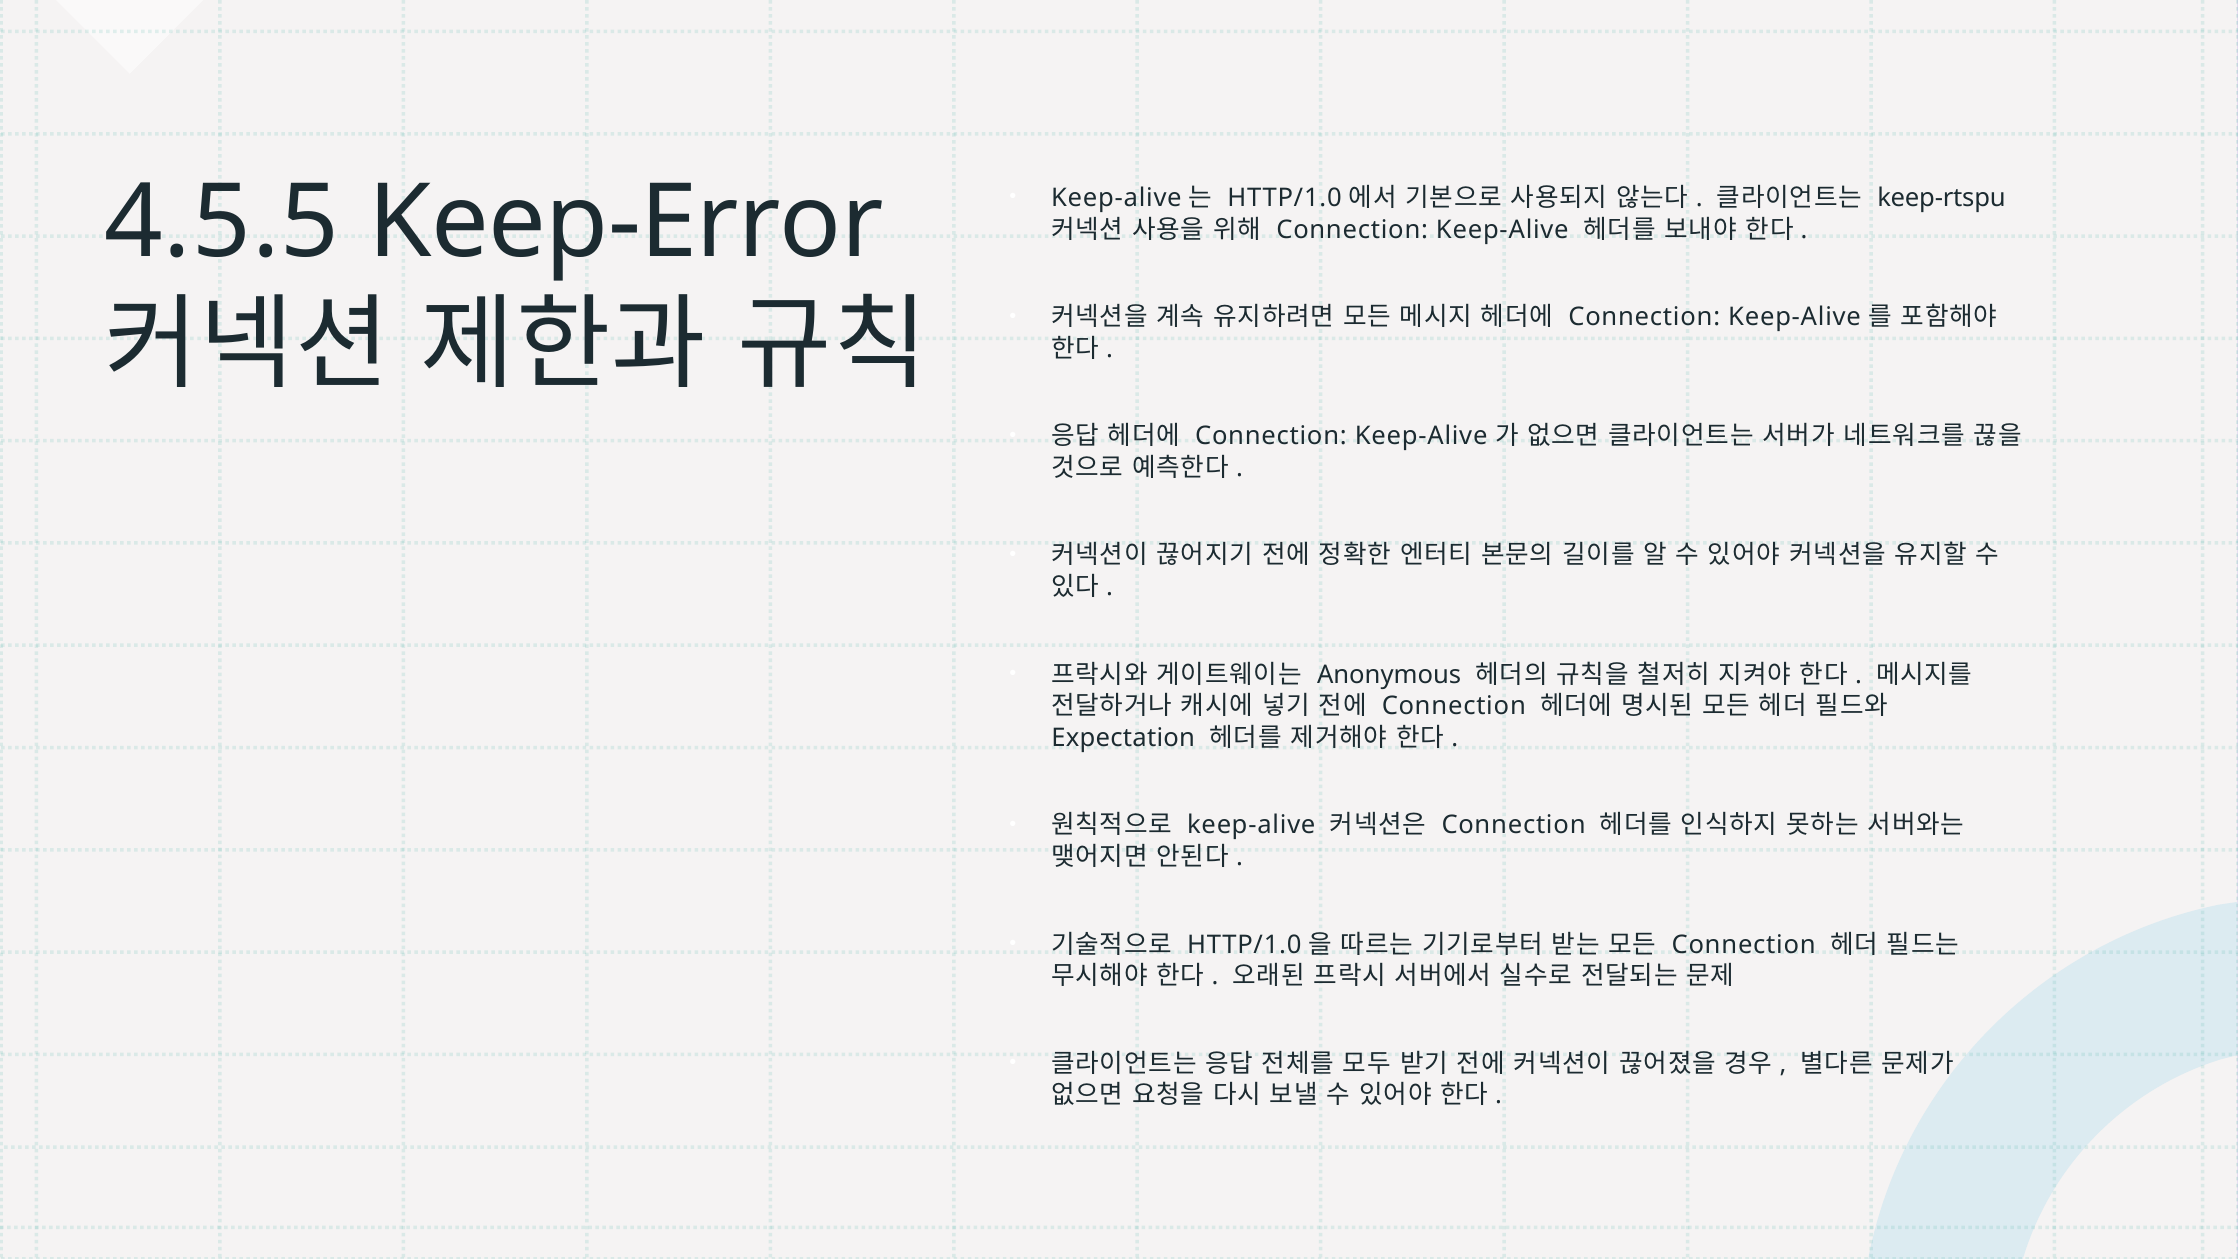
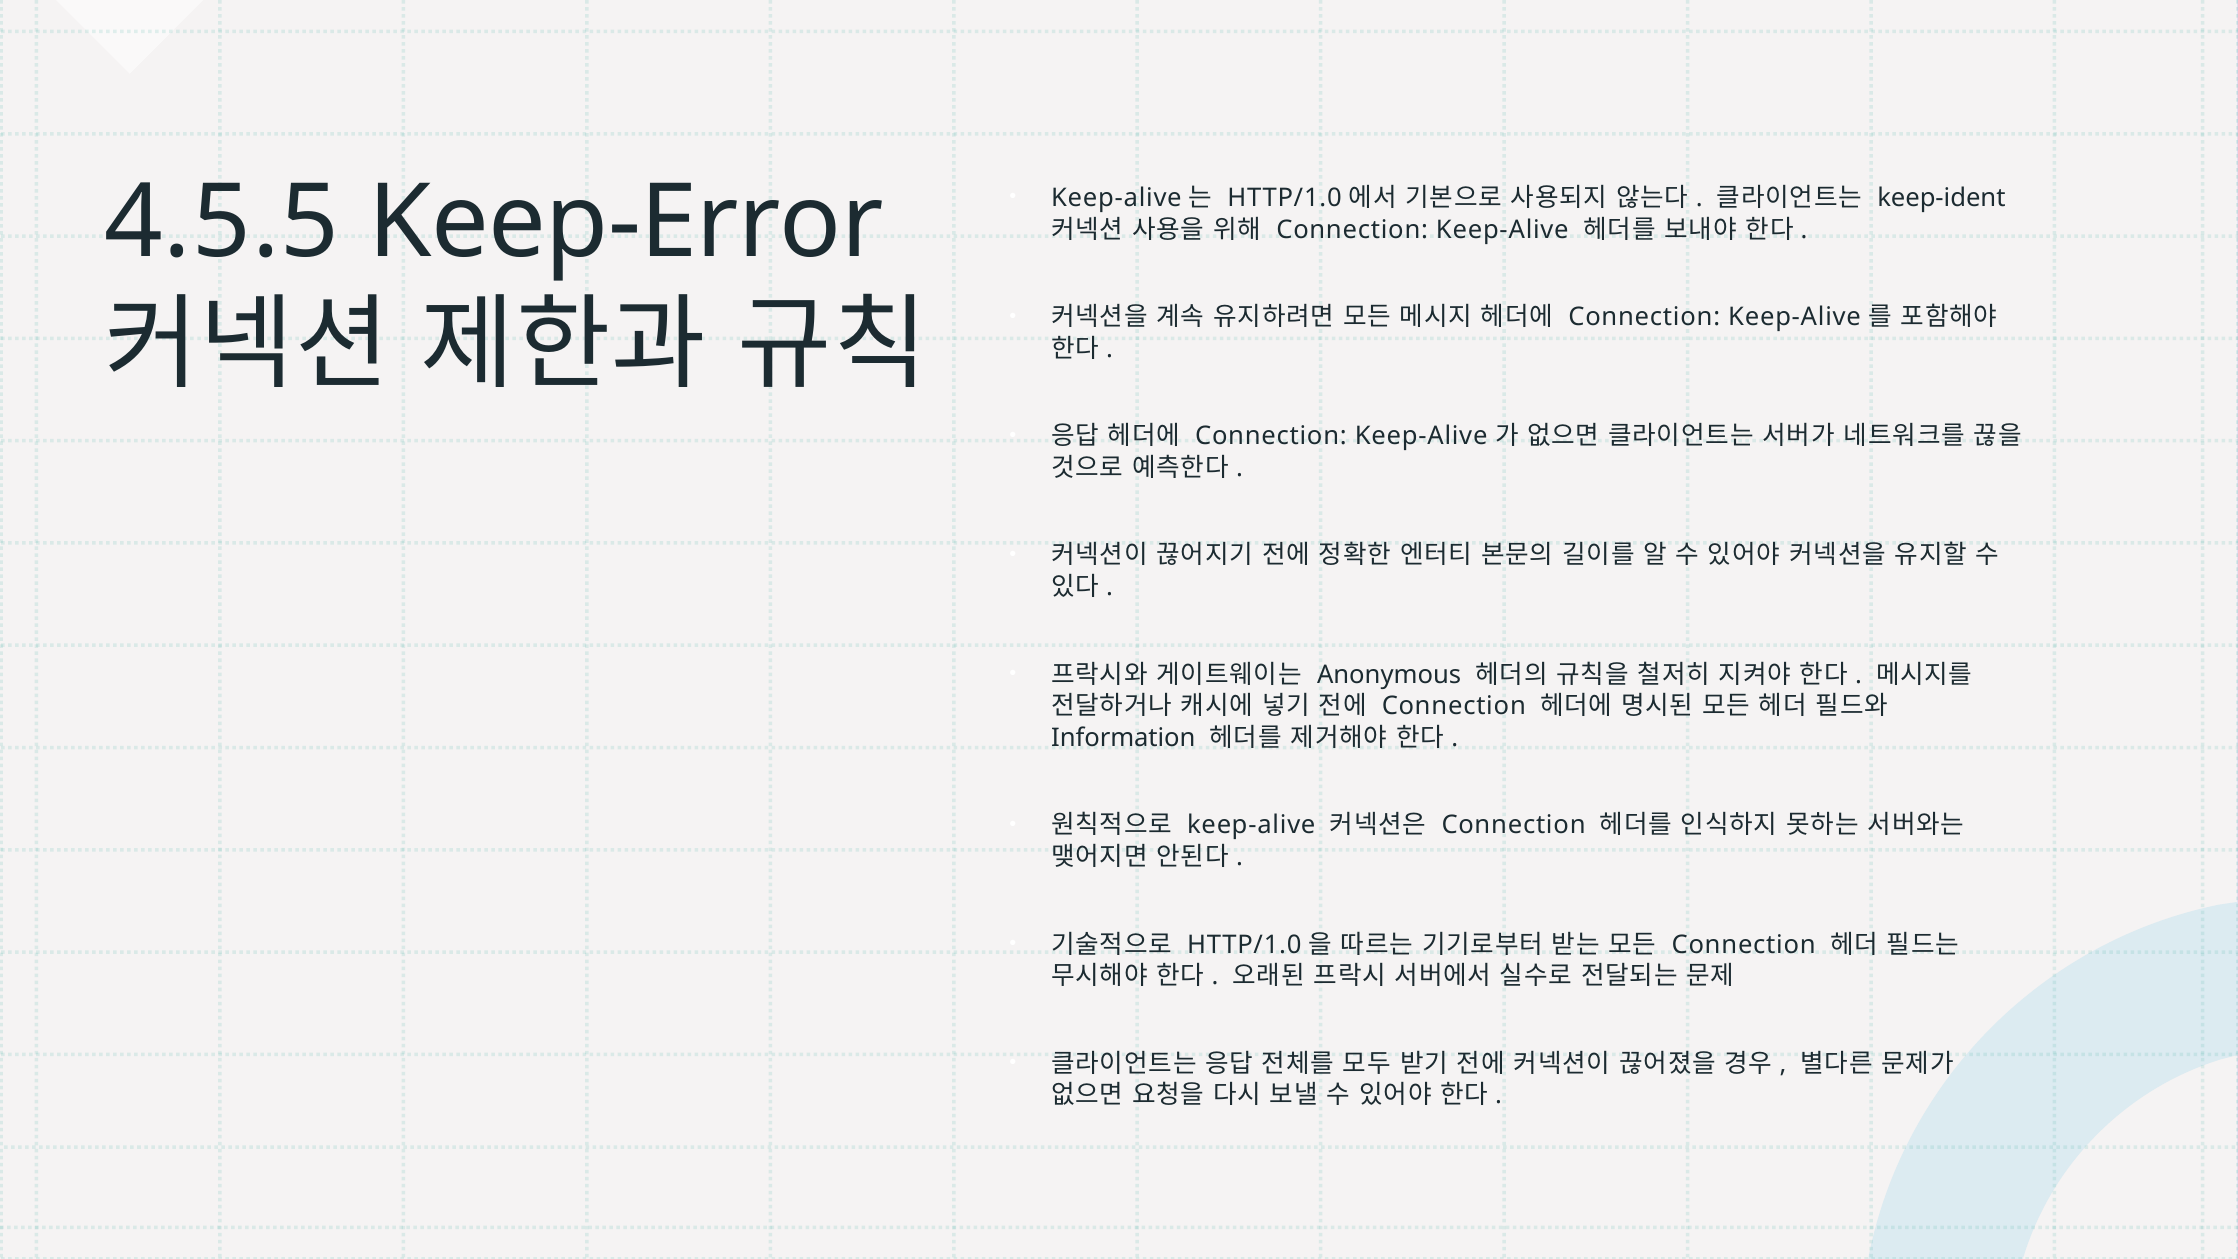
keep-rtspu: keep-rtspu -> keep-ident (1941, 198)
Expectation: Expectation -> Information (1123, 738)
